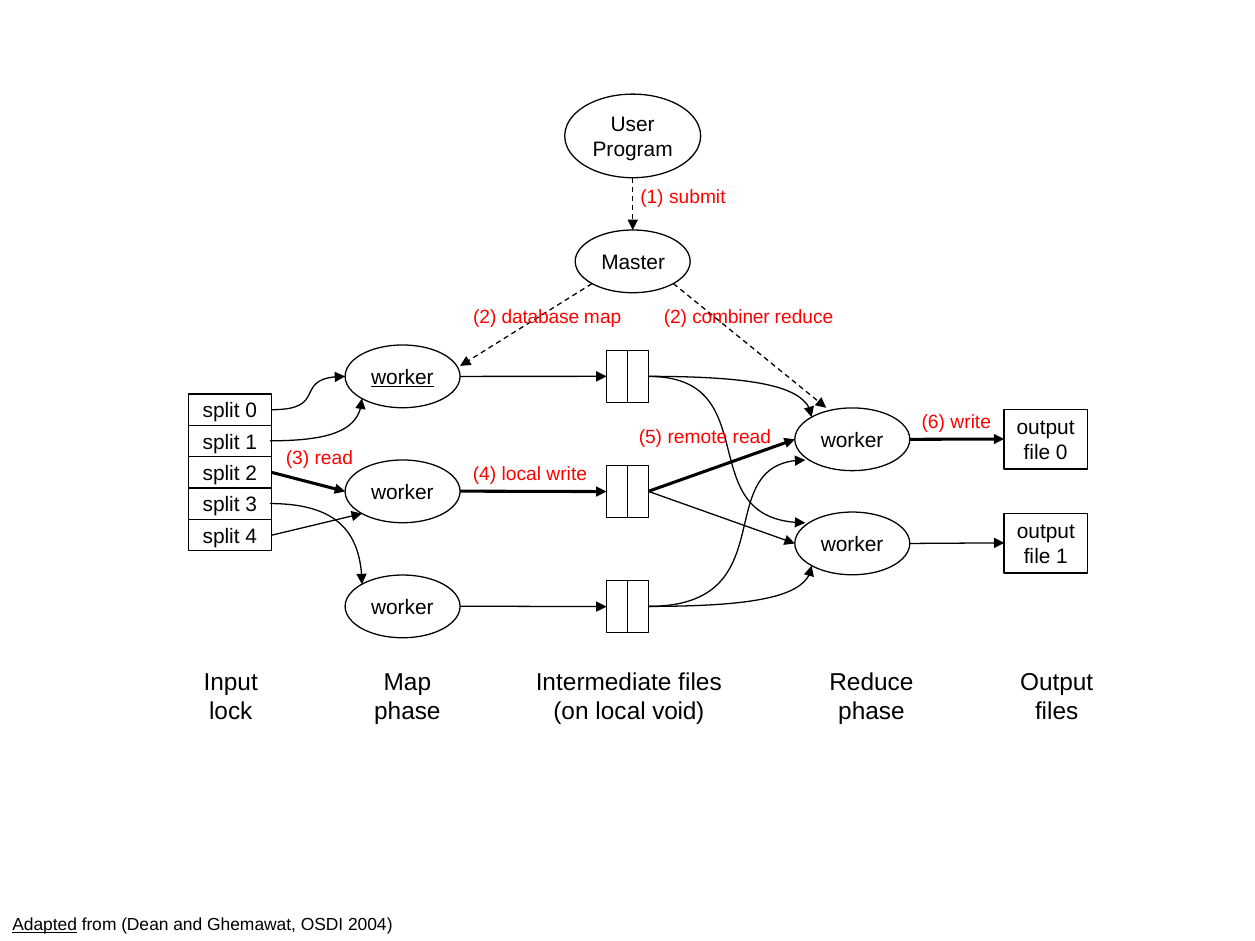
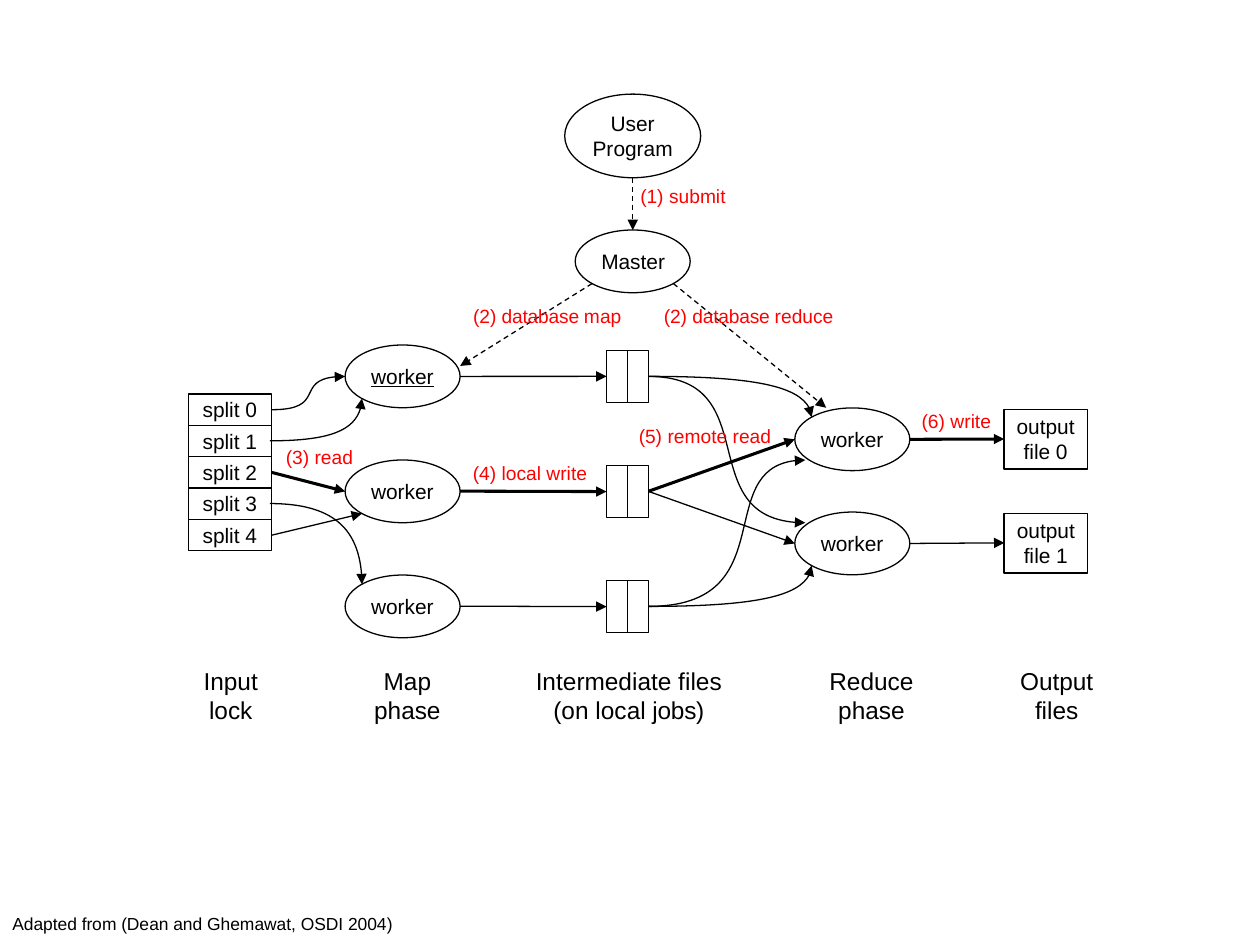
map 2 combiner: combiner -> database (731, 318)
void: void -> jobs (678, 712)
Adapted underline: present -> none (45, 925)
